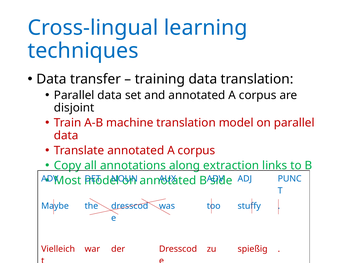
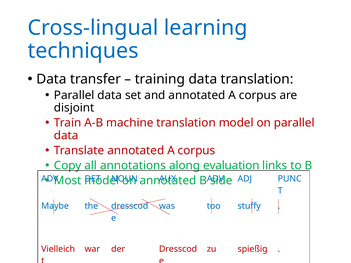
extraction: extraction -> evaluation (231, 166)
